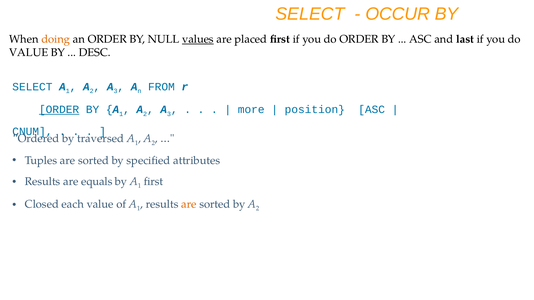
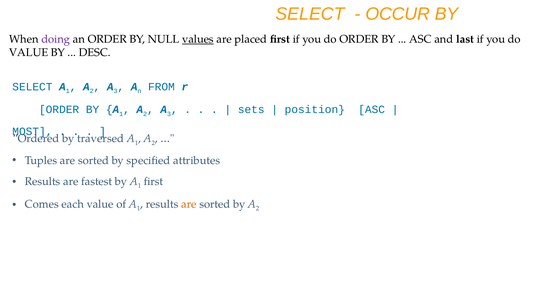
doing colour: orange -> purple (56, 39)
ORDER underline: present -> none (59, 110)
more: more -> sets (251, 110)
CNUM: CNUM -> MOST (32, 132)
equals: equals -> fastest (97, 182)
Closed: Closed -> Comes (42, 204)
